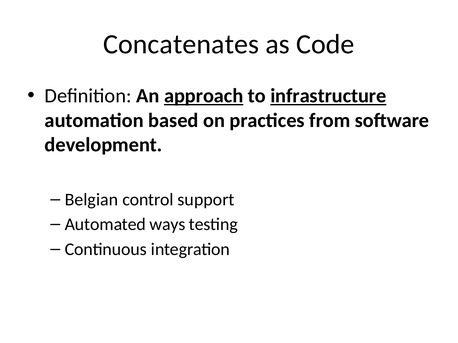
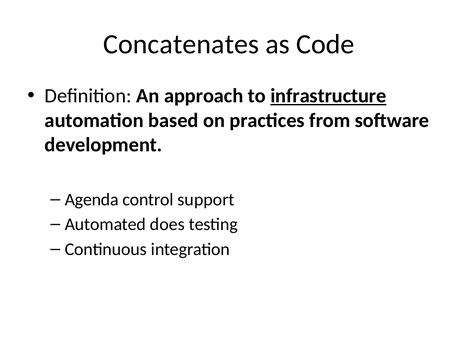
approach underline: present -> none (204, 96)
Belgian: Belgian -> Agenda (92, 200)
ways: ways -> does (167, 225)
